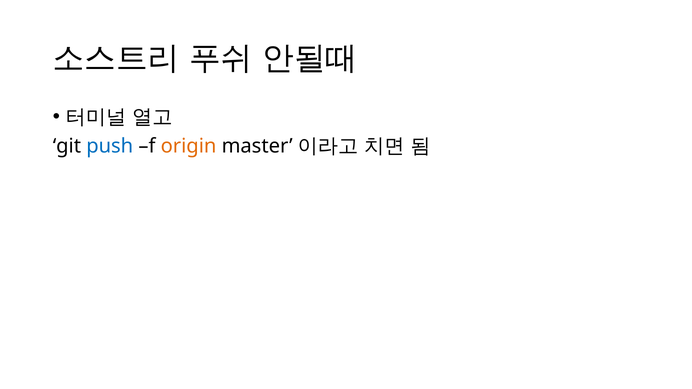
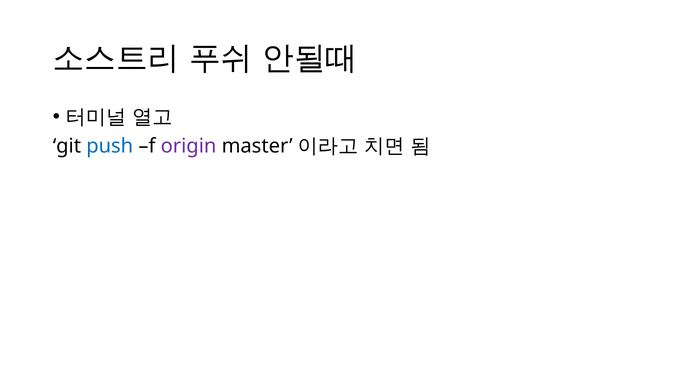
origin colour: orange -> purple (189, 146)
